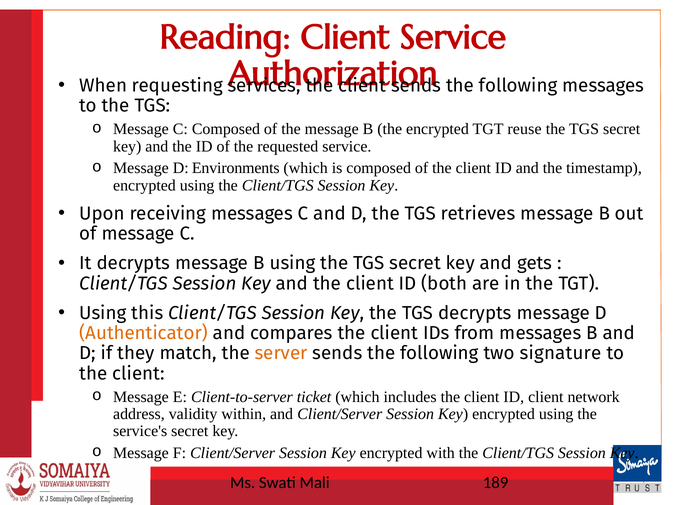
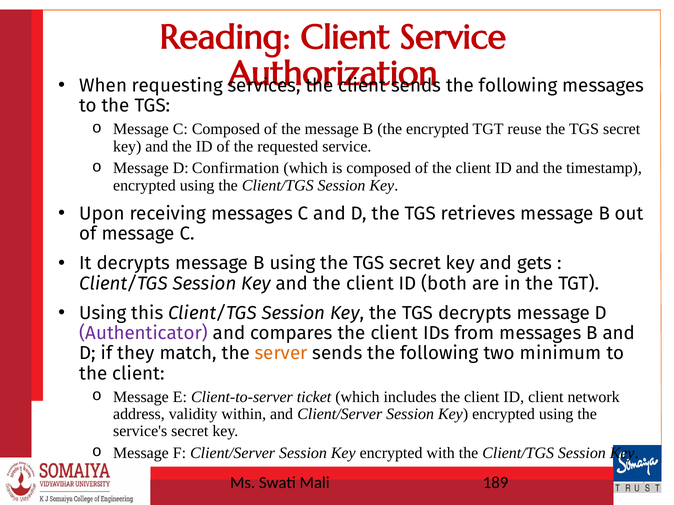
Environments: Environments -> Confirmation (236, 168)
Authenticator colour: orange -> purple (144, 333)
signature: signature -> minimum (561, 354)
